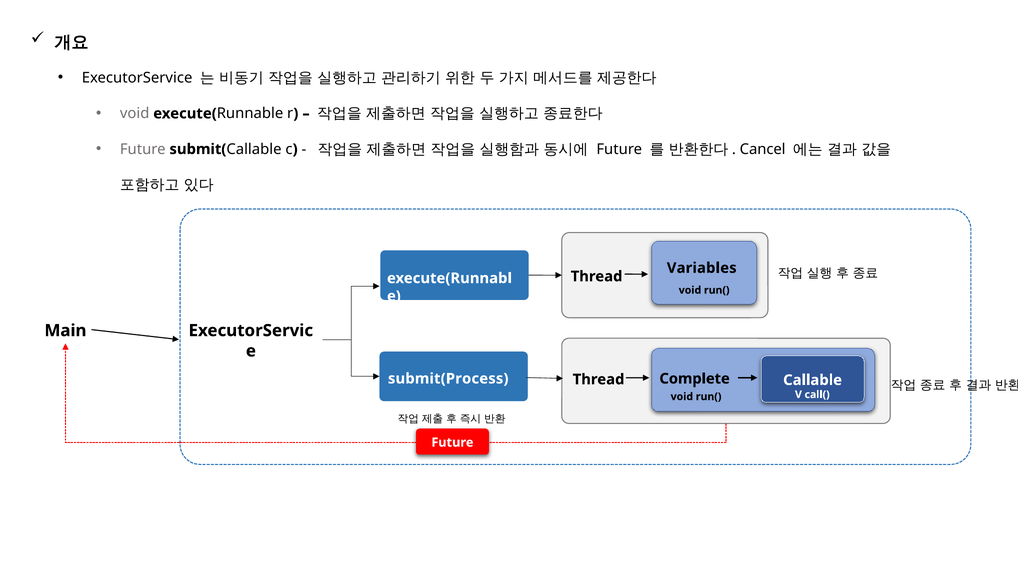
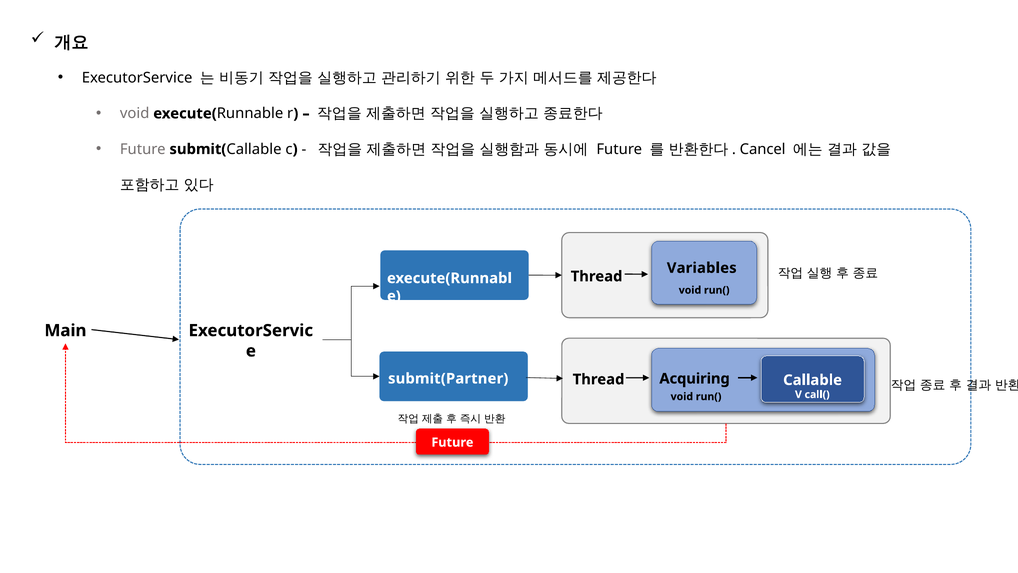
submit(Process: submit(Process -> submit(Partner (448, 378)
Complete: Complete -> Acquiring (695, 378)
